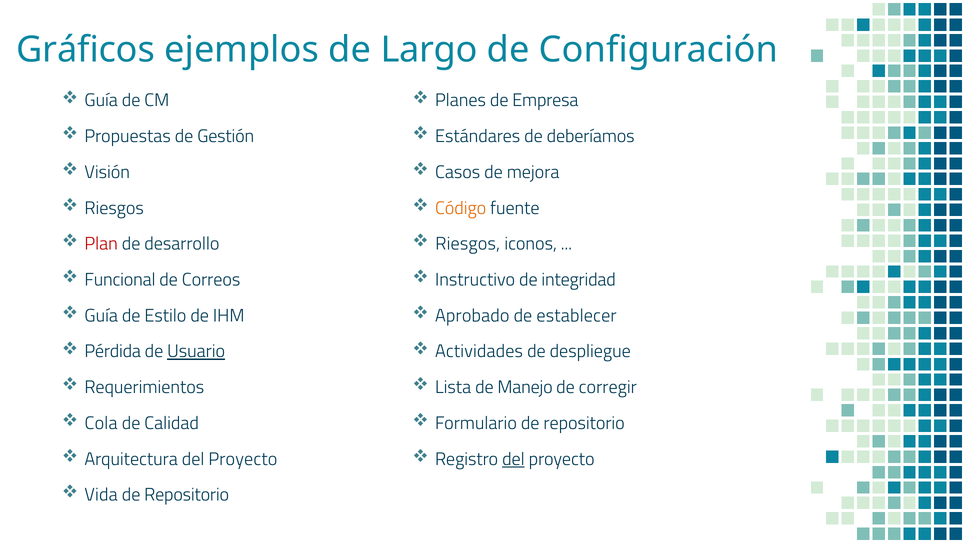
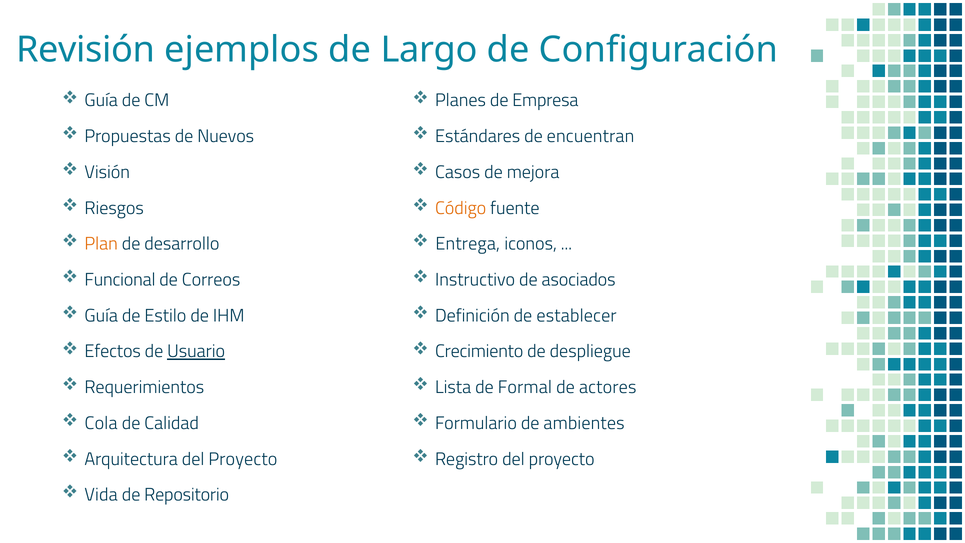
Gráficos: Gráficos -> Revisión (86, 50)
Gestión: Gestión -> Nuevos (226, 136)
deberíamos: deberíamos -> encuentran (591, 136)
Plan colour: red -> orange (101, 244)
Riesgos: Riesgos -> Entrega (468, 244)
integridad: integridad -> asociados (579, 280)
Aprobado: Aprobado -> Definición (472, 316)
Pérdida: Pérdida -> Efectos (113, 351)
Actividades: Actividades -> Crecimiento (479, 351)
Manejo: Manejo -> Formal (525, 387)
corregir: corregir -> actores (608, 387)
Formulario de repositorio: repositorio -> ambientes (584, 423)
del underline: present -> none (513, 459)
